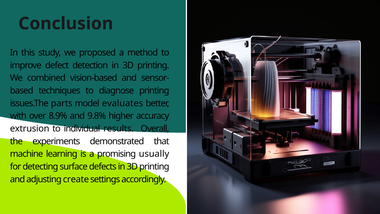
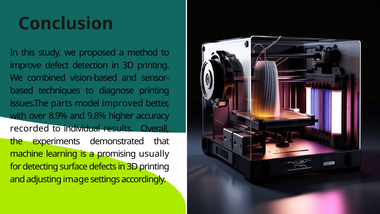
evaluates: evaluates -> improved (123, 103)
extrusion: extrusion -> recorded (30, 128)
create: create -> image (76, 179)
